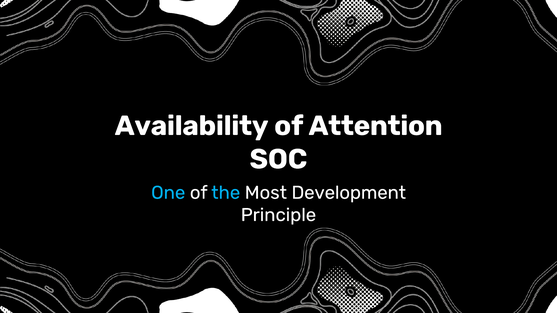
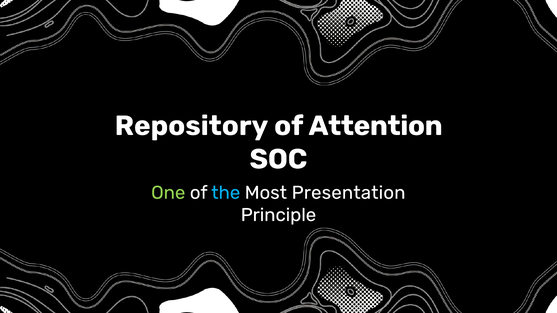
Availability: Availability -> Repository (191, 126)
One colour: light blue -> light green (168, 193)
Development: Development -> Presentation (349, 193)
